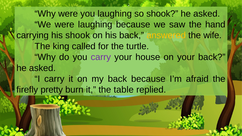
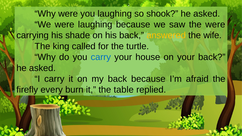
the hand: hand -> were (215, 25)
his shook: shook -> shade (78, 35)
carry colour: purple -> blue (101, 57)
pretty: pretty -> every (52, 90)
